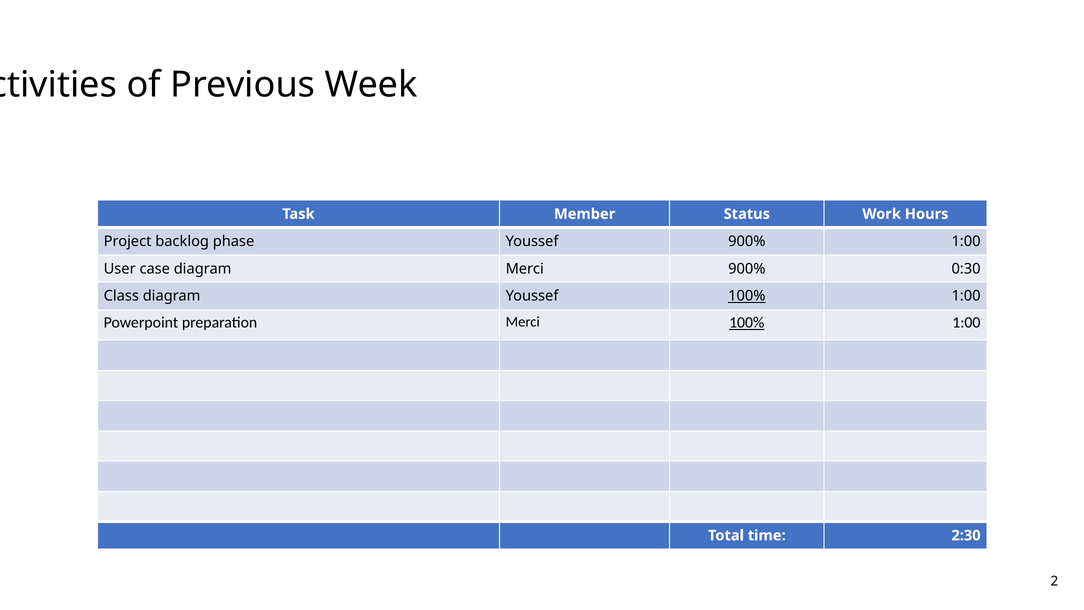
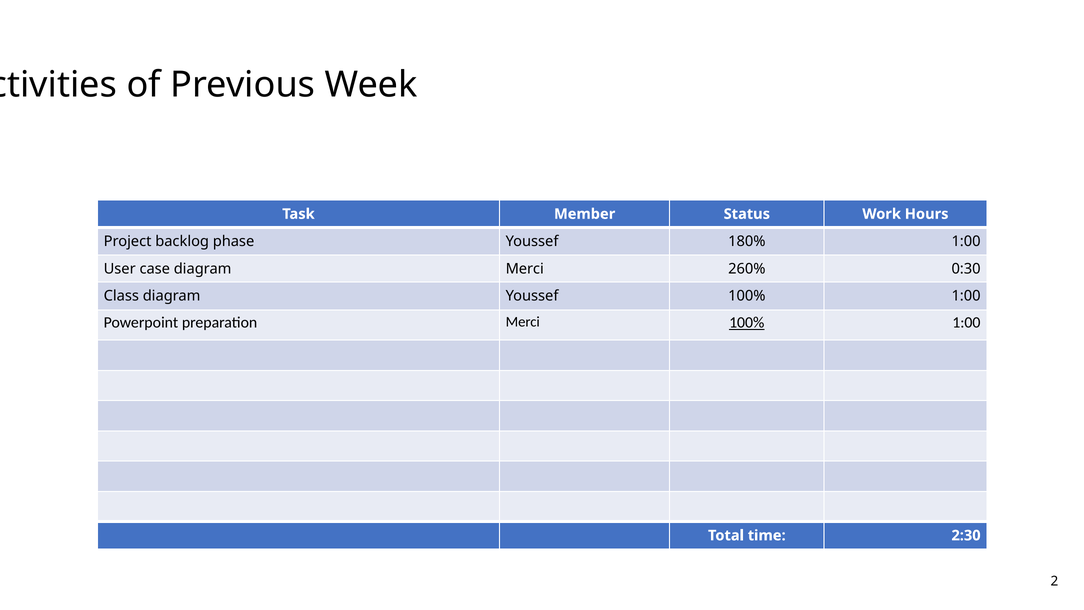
Youssef 900%: 900% -> 180% (747, 241)
Merci 900%: 900% -> 260% (747, 269)
100% underline: present -> none (747, 296)
